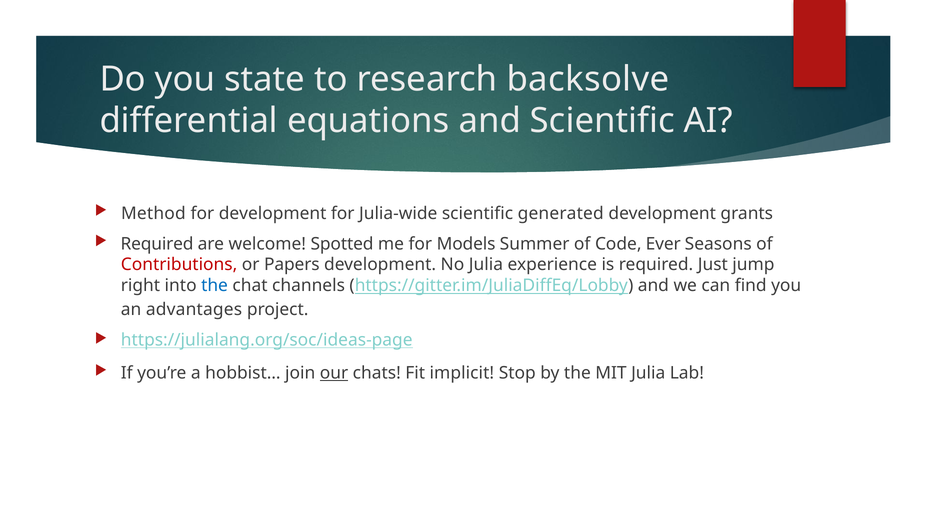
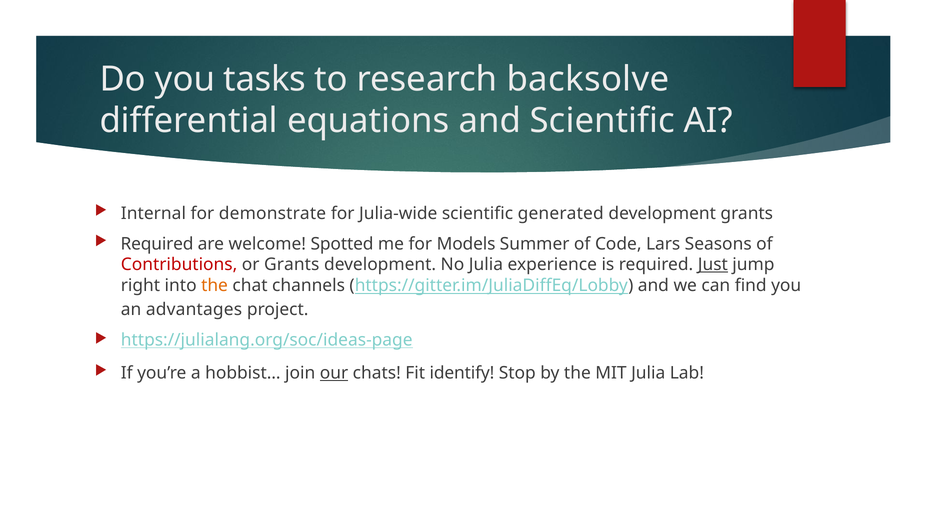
state: state -> tasks (265, 79)
Method: Method -> Internal (153, 213)
for development: development -> demonstrate (272, 213)
Ever: Ever -> Lars (663, 244)
or Papers: Papers -> Grants (292, 264)
Just underline: none -> present (713, 264)
the colour: blue -> orange (215, 285)
implicit: implicit -> identify (462, 373)
